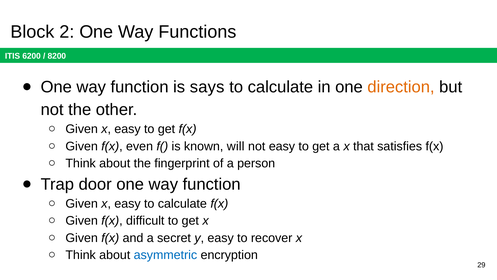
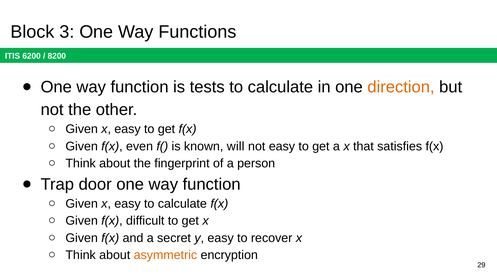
2: 2 -> 3 (67, 32)
says: says -> tests (207, 87)
asymmetric colour: blue -> orange (165, 255)
